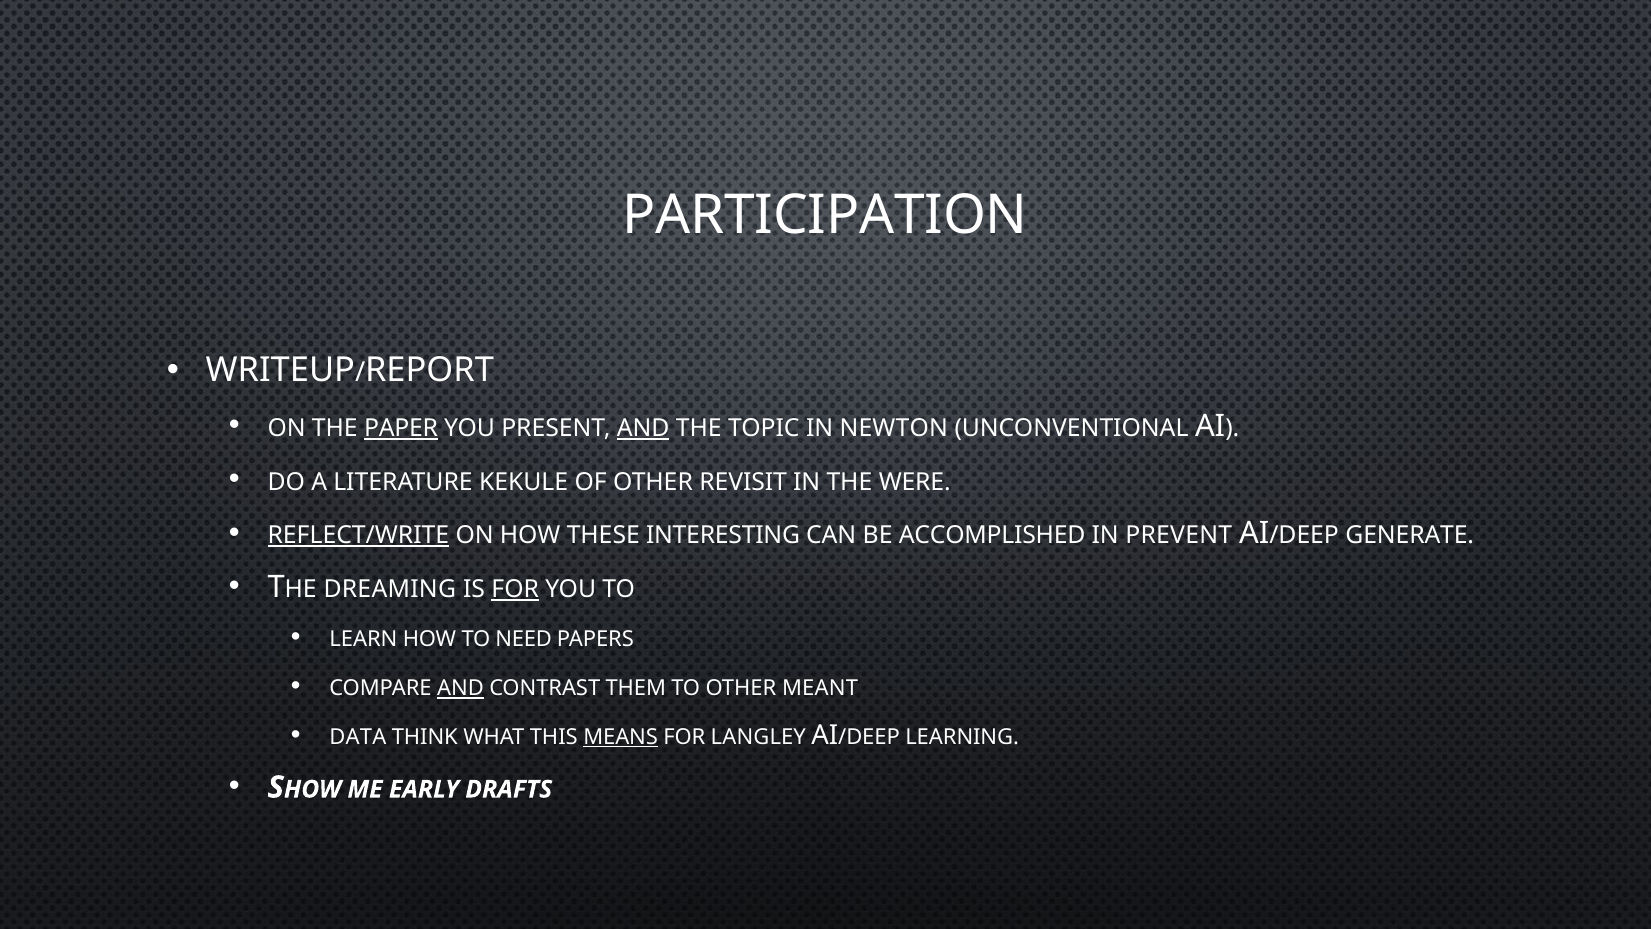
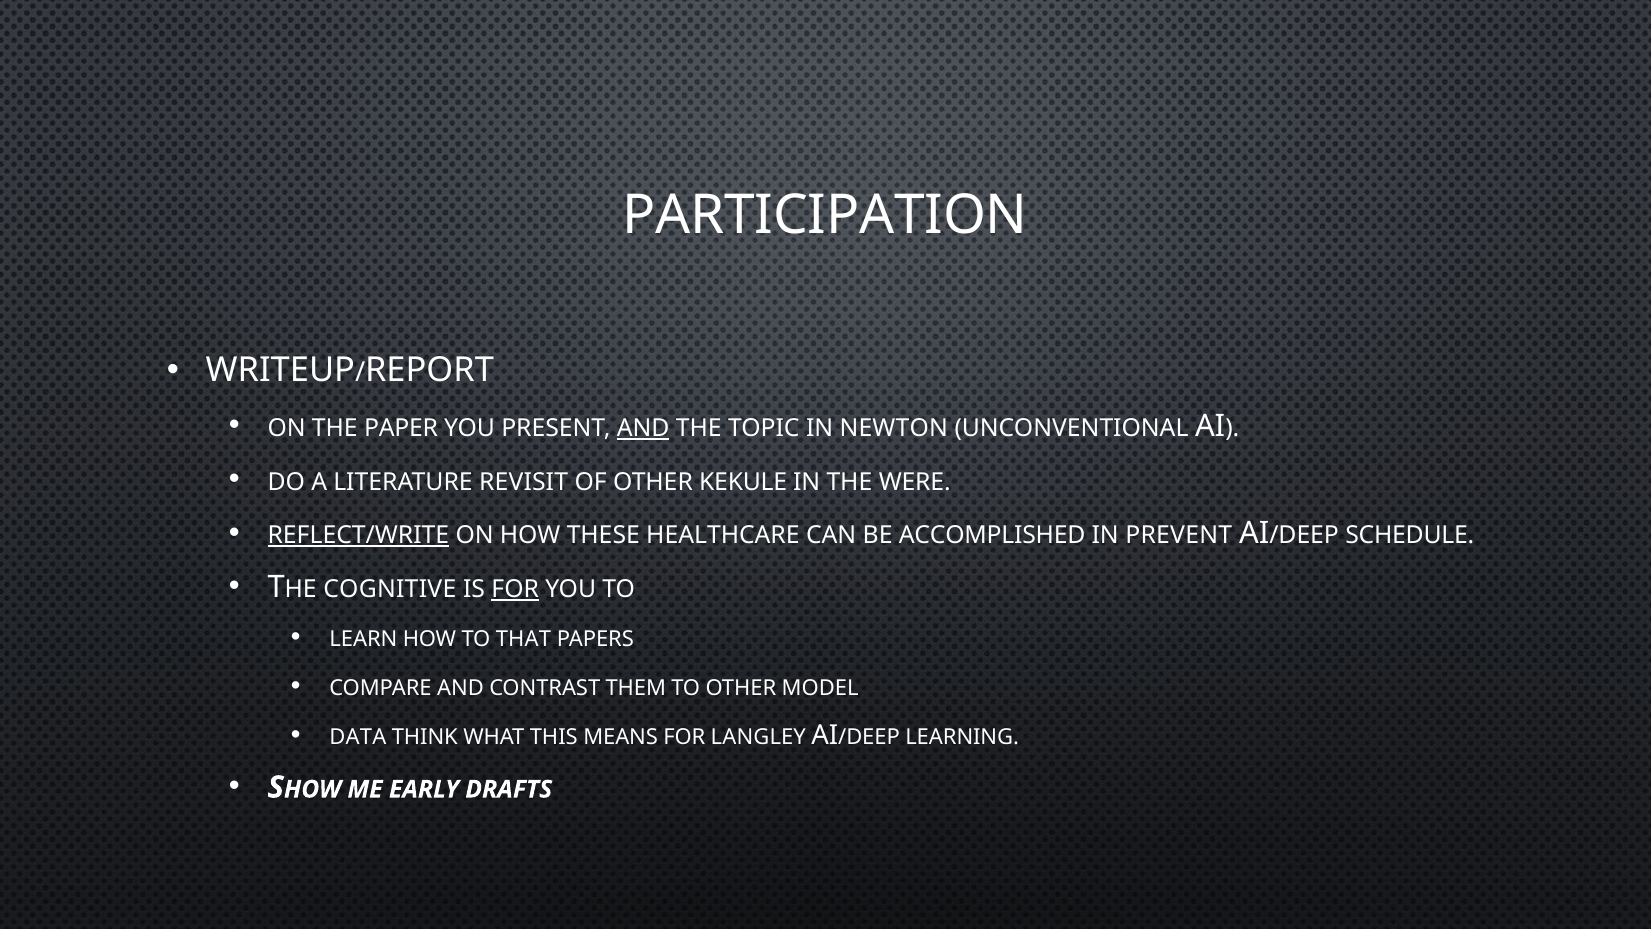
PAPER underline: present -> none (401, 428)
KEKULE: KEKULE -> REVISIT (524, 482)
REVISIT: REVISIT -> KEKULE (743, 482)
INTERESTING: INTERESTING -> HEALTHCARE (723, 535)
GENERATE: GENERATE -> SCHEDULE (1410, 535)
DREAMING: DREAMING -> COGNITIVE (390, 589)
NEED: NEED -> THAT (523, 639)
AND underline: present -> none (461, 688)
MEANT: MEANT -> MODEL (820, 688)
MEANS underline: present -> none (621, 737)
